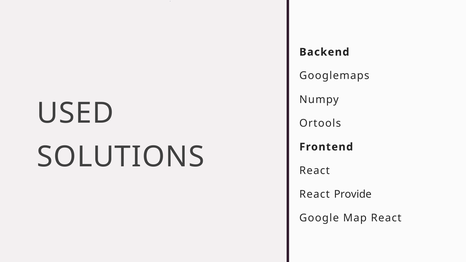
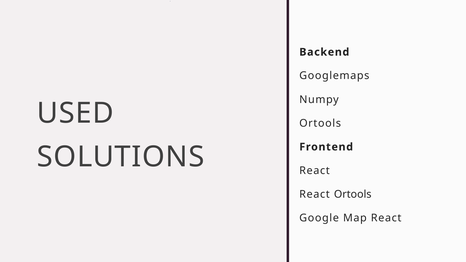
React Provide: Provide -> Ortools (353, 194)
